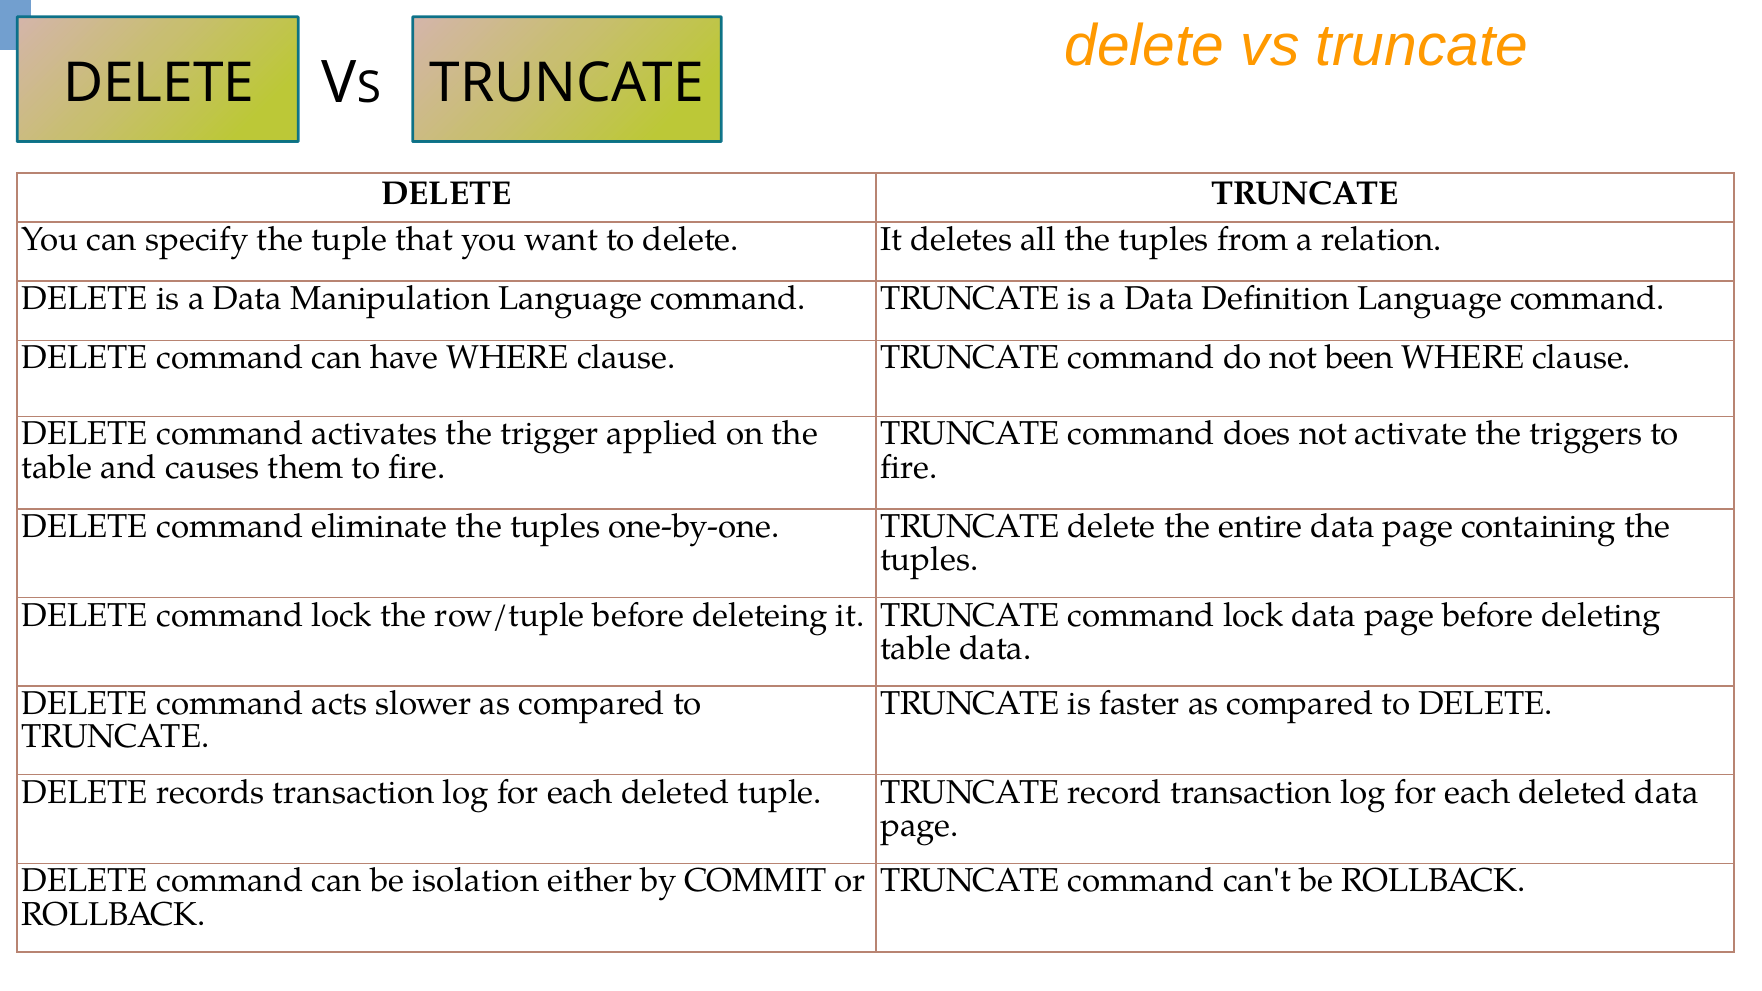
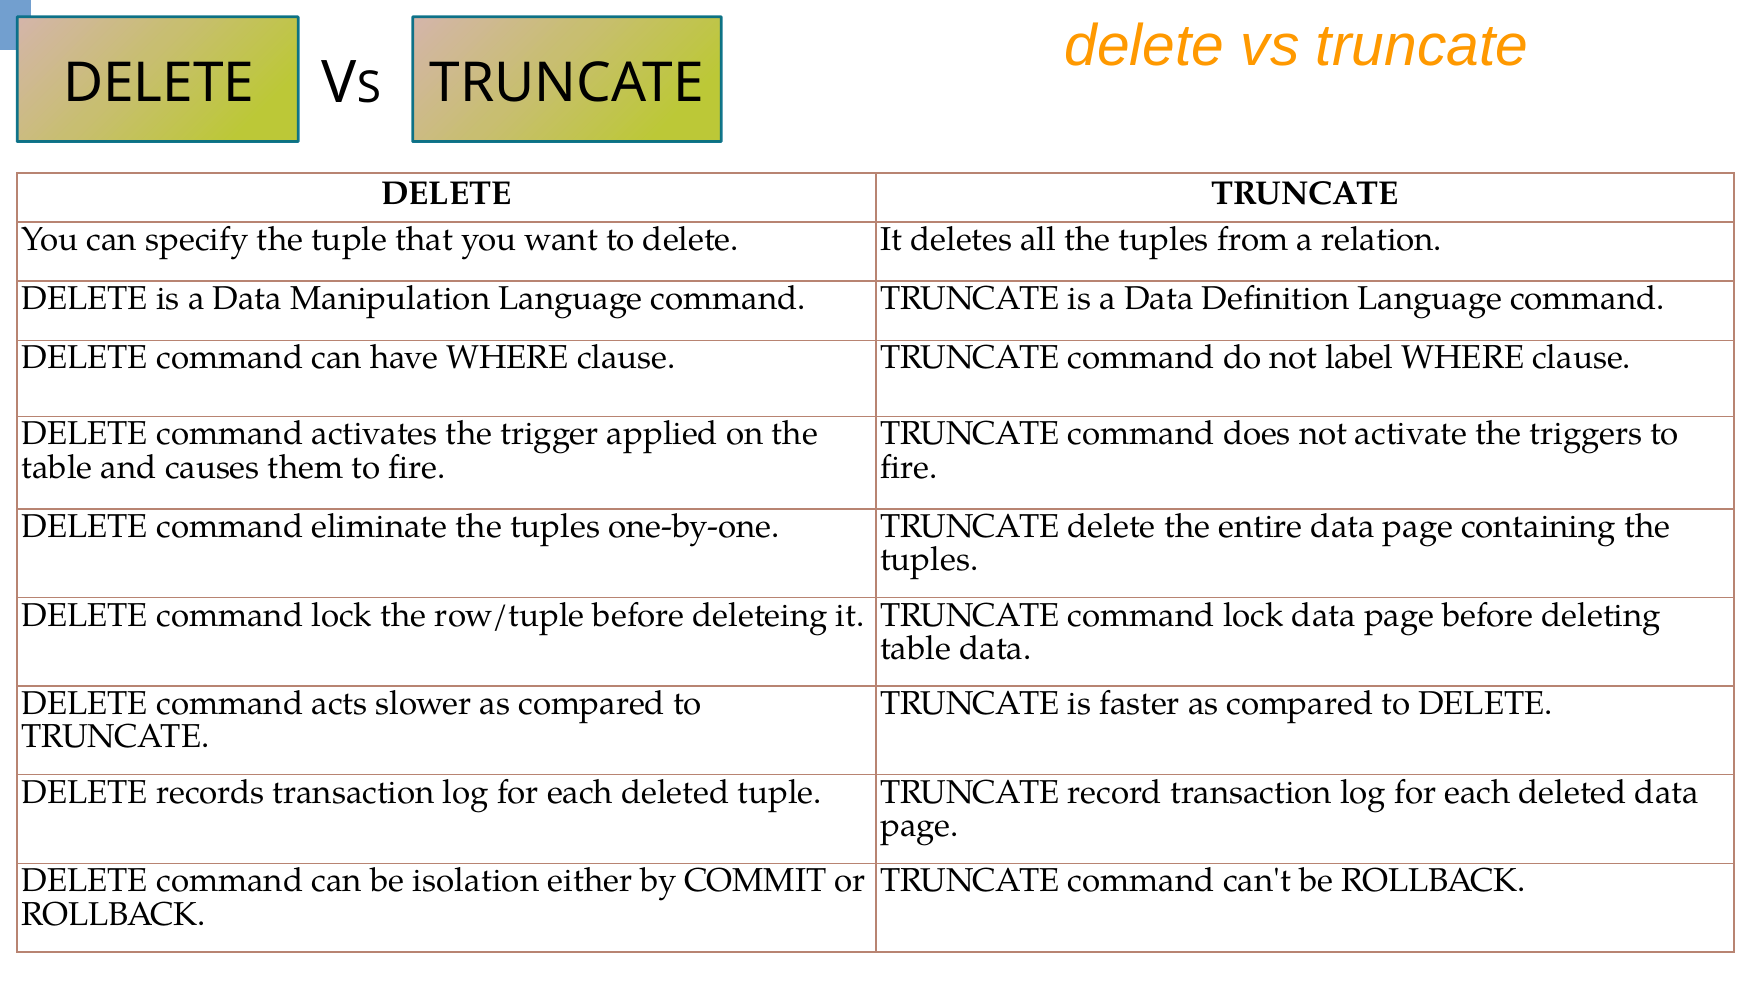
been: been -> label (1359, 358)
